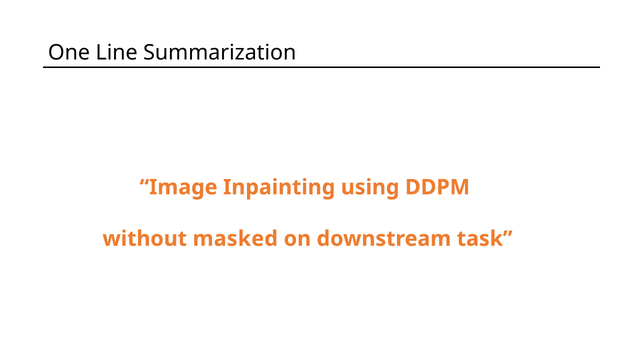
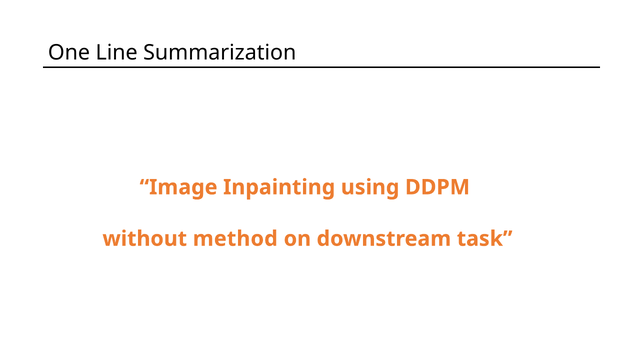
masked: masked -> method (235, 239)
